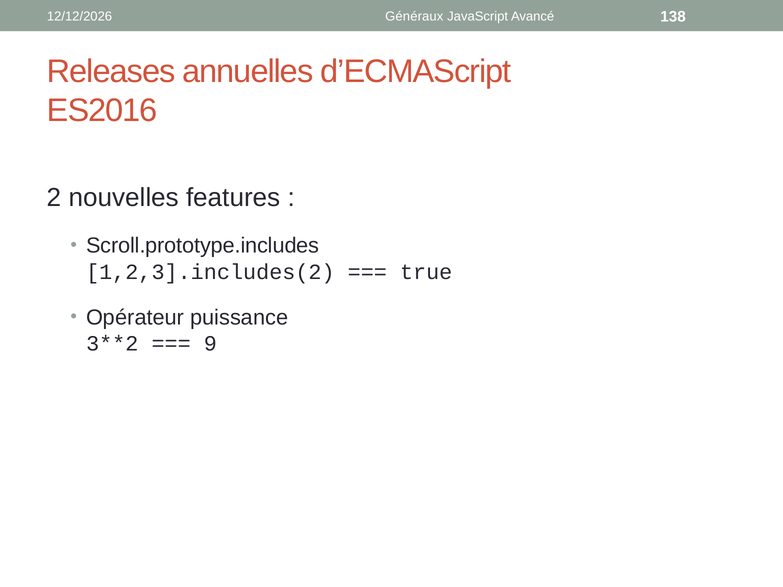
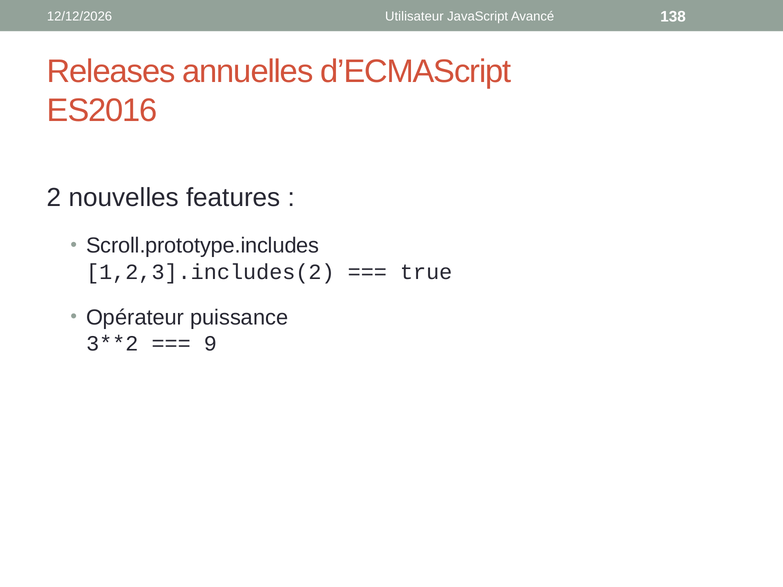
Généraux: Généraux -> Utilisateur (414, 17)
